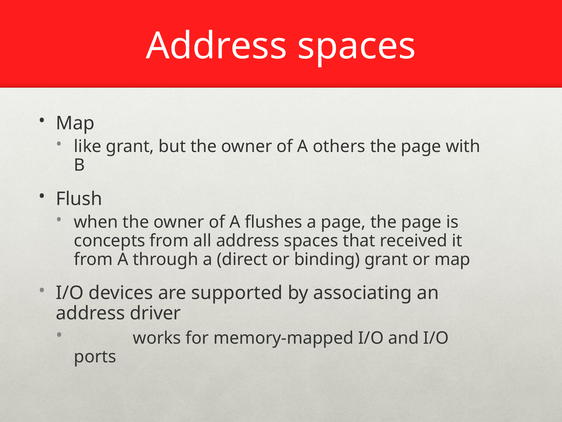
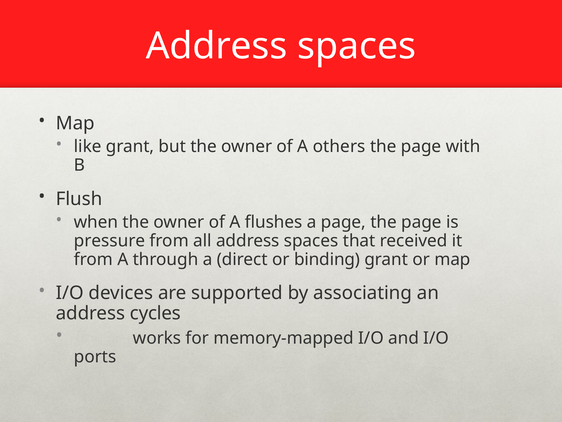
concepts: concepts -> pressure (110, 241)
driver: driver -> cycles (155, 313)
